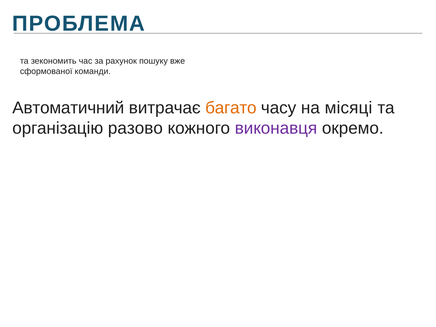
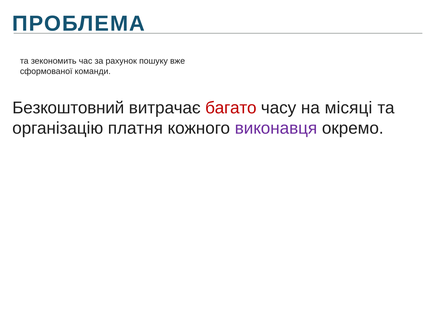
Автоматичний: Автоматичний -> Безкоштовний (68, 108)
багато colour: orange -> red (231, 108)
разово: разово -> платня (135, 128)
